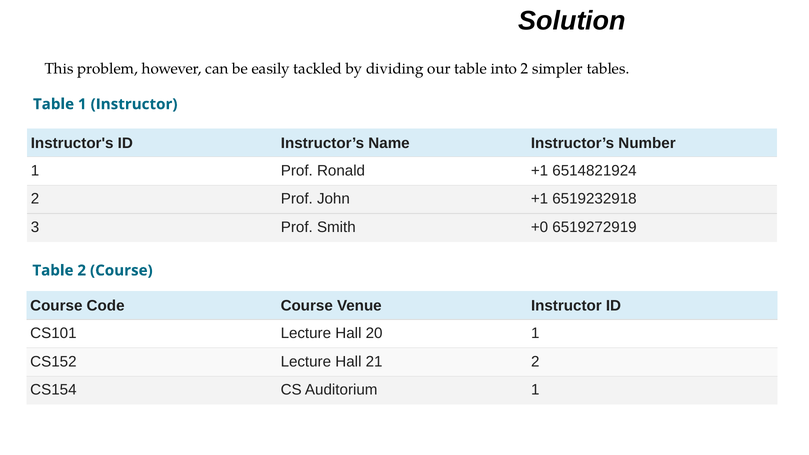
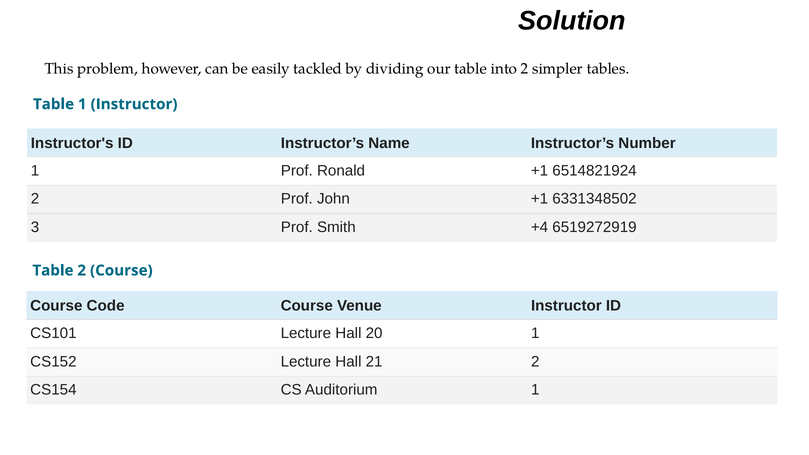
6519232918: 6519232918 -> 6331348502 (594, 199)
+0: +0 -> +4 (540, 227)
